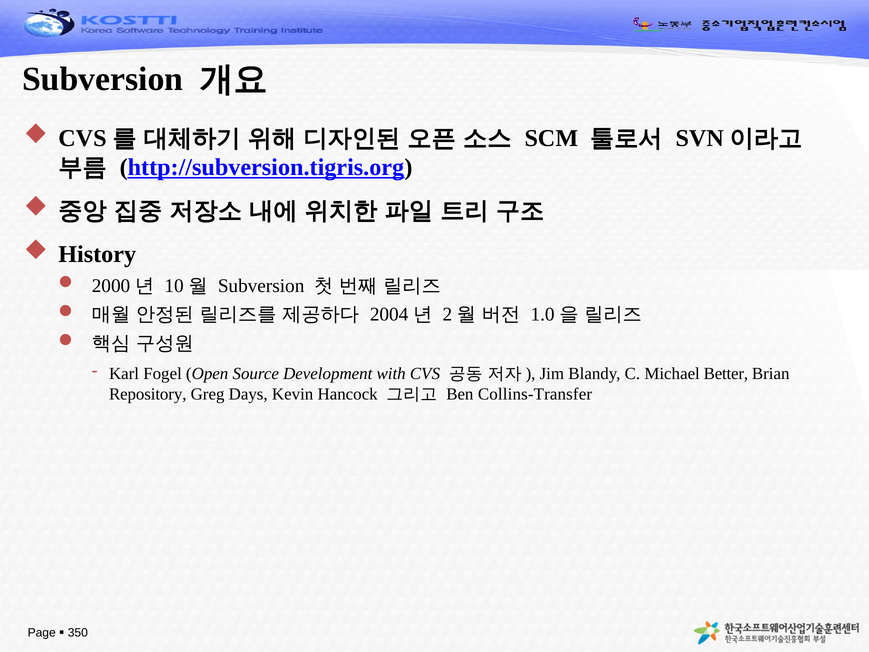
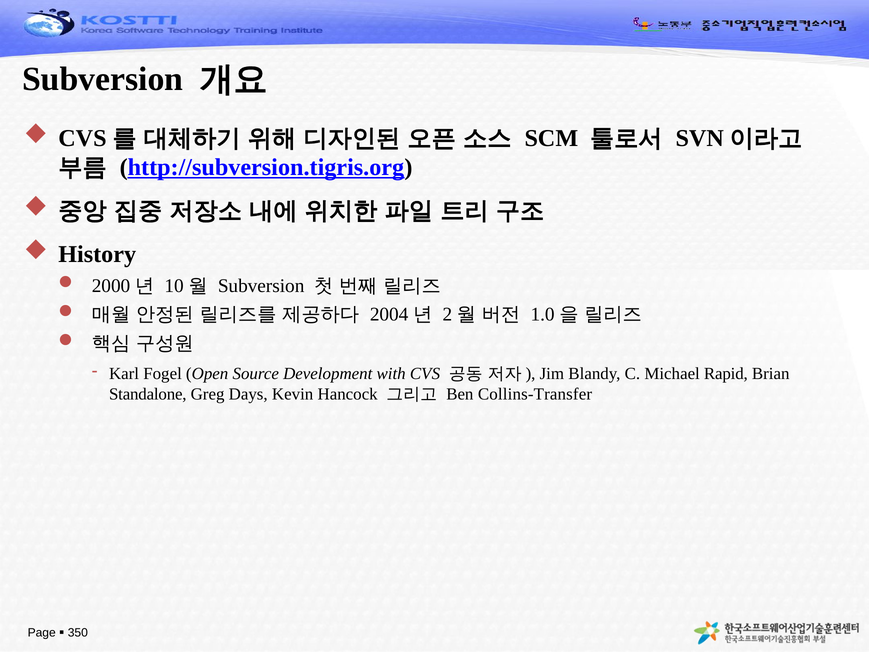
Better: Better -> Rapid (726, 374)
Repository: Repository -> Standalone (148, 394)
